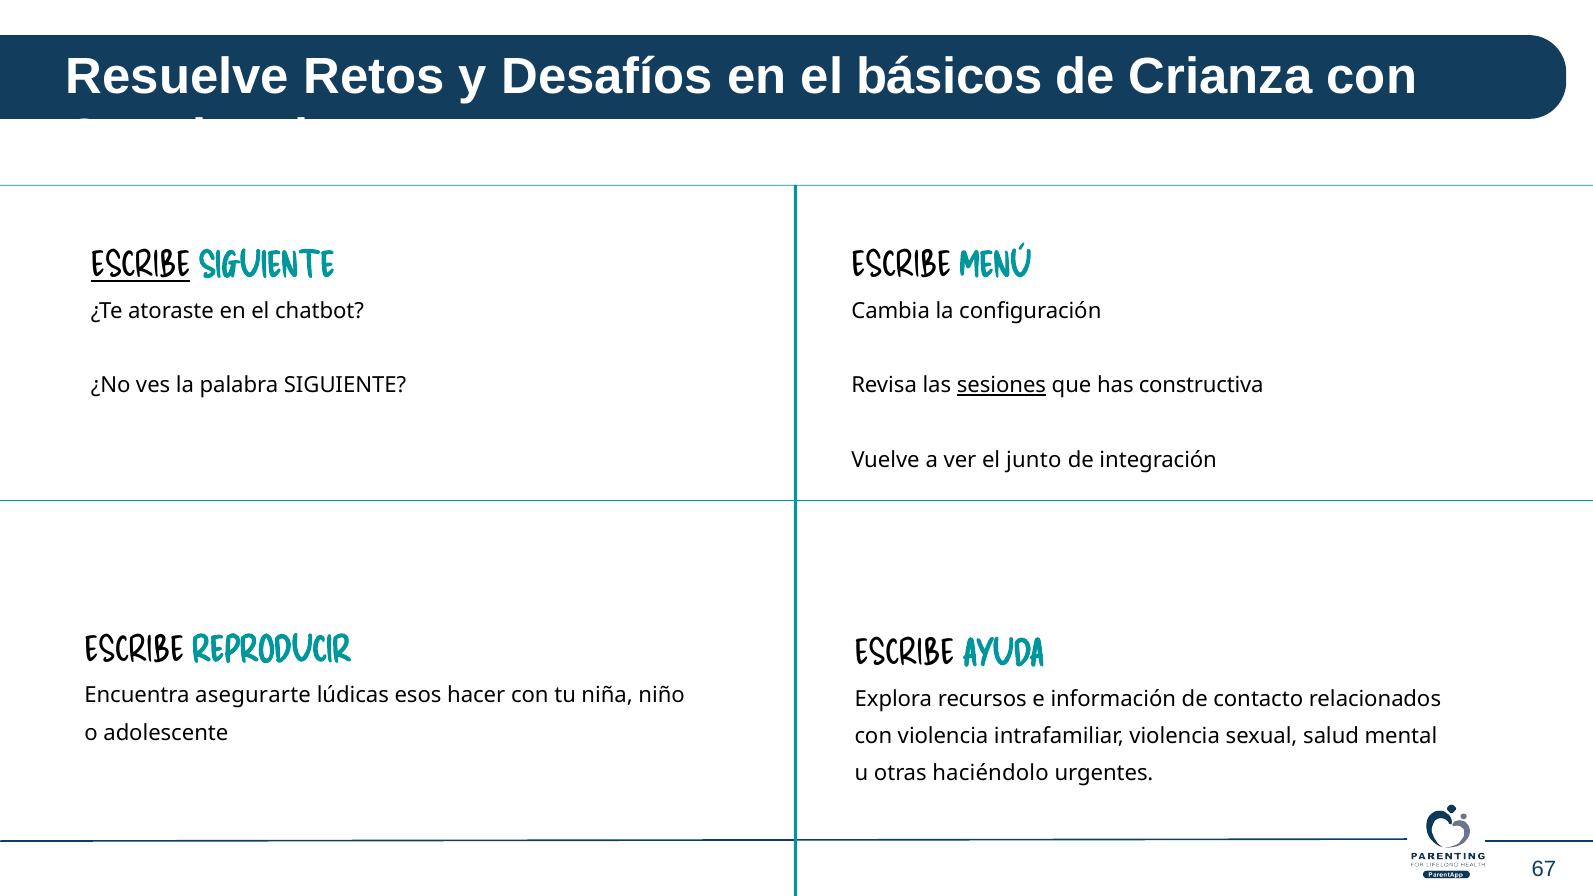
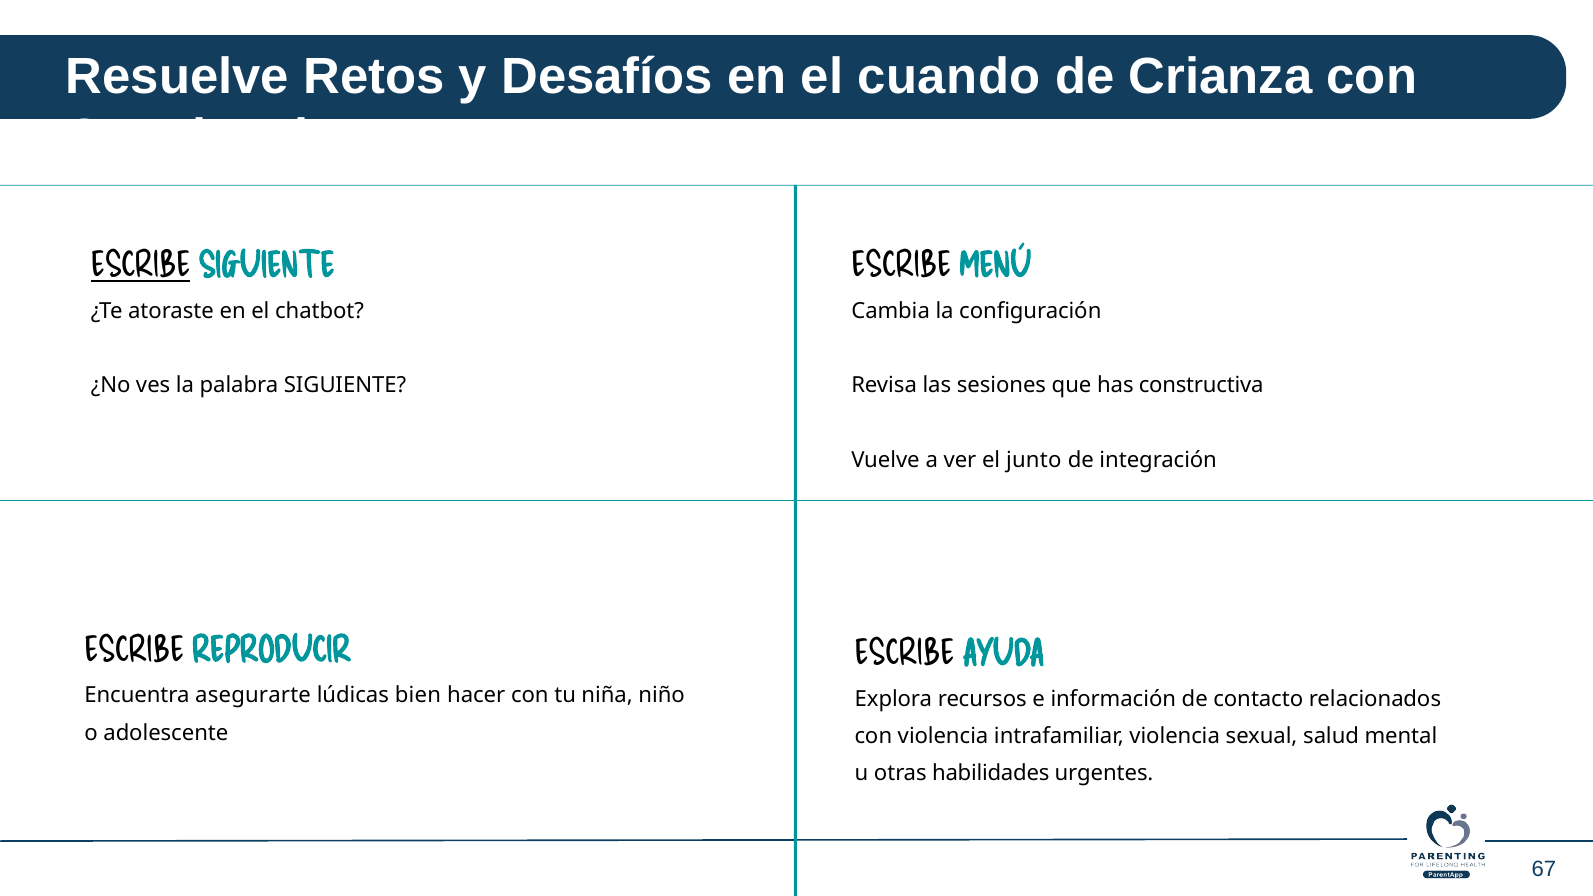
básicos: básicos -> cuando (949, 76)
sesiones underline: present -> none (1001, 386)
esos: esos -> bien (418, 696)
haciéndolo: haciéndolo -> habilidades (991, 774)
